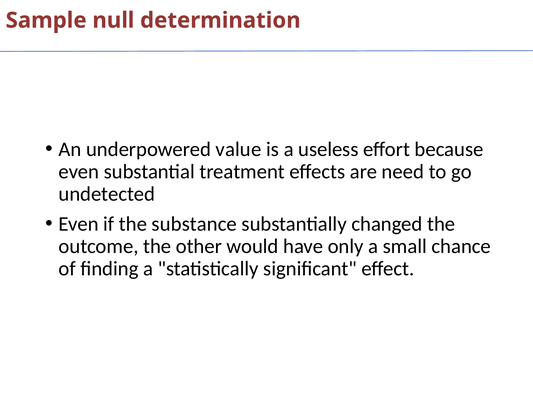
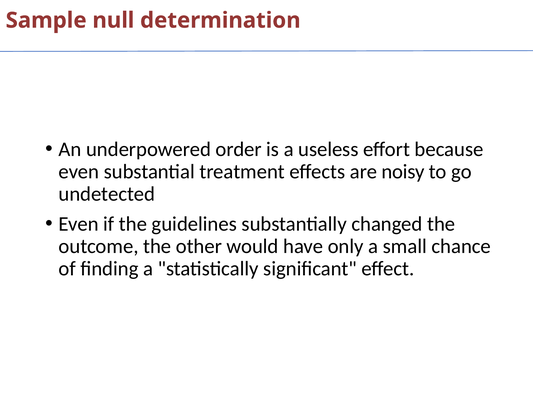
value: value -> order (239, 149)
need: need -> noisy (403, 172)
substance: substance -> guidelines (194, 224)
